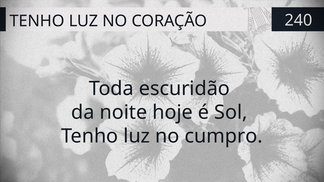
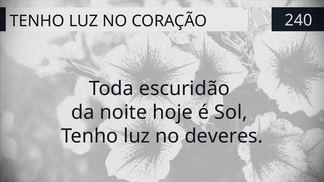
cumpro: cumpro -> deveres (224, 136)
